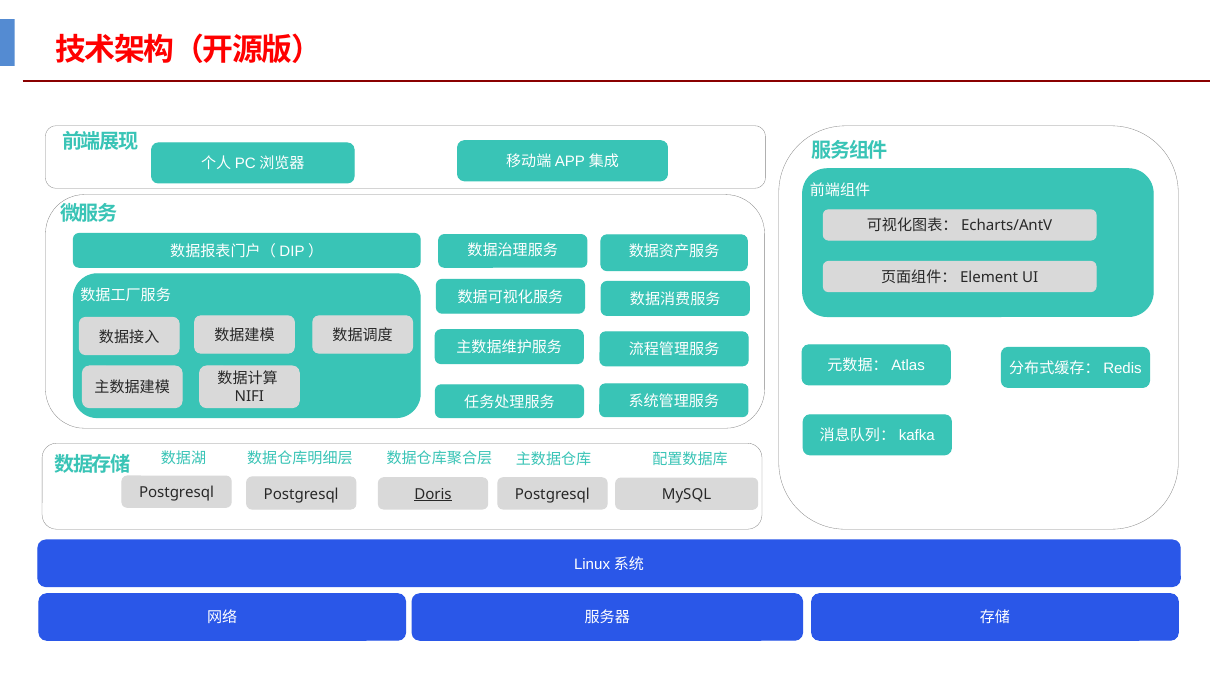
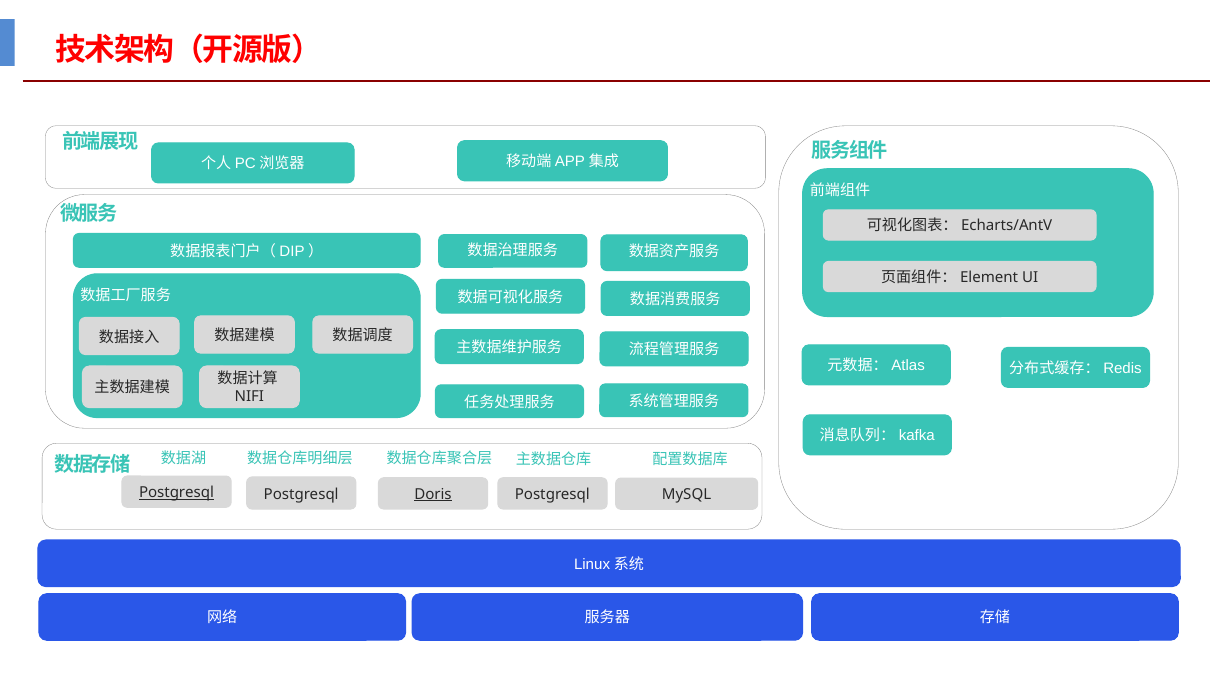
Postgresql underline: none -> present (176, 493)
